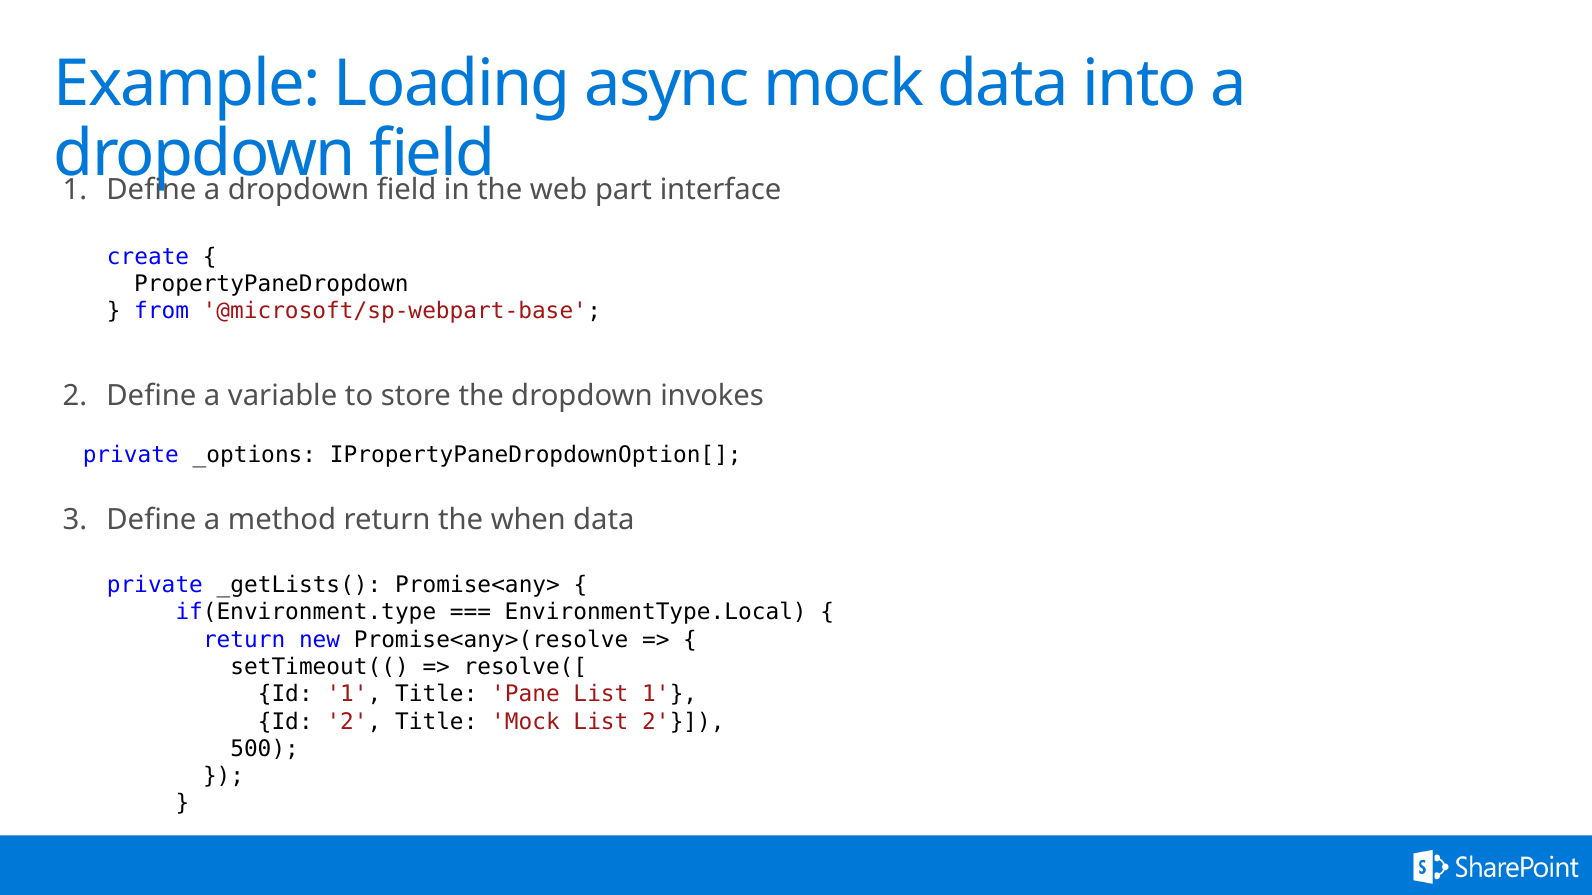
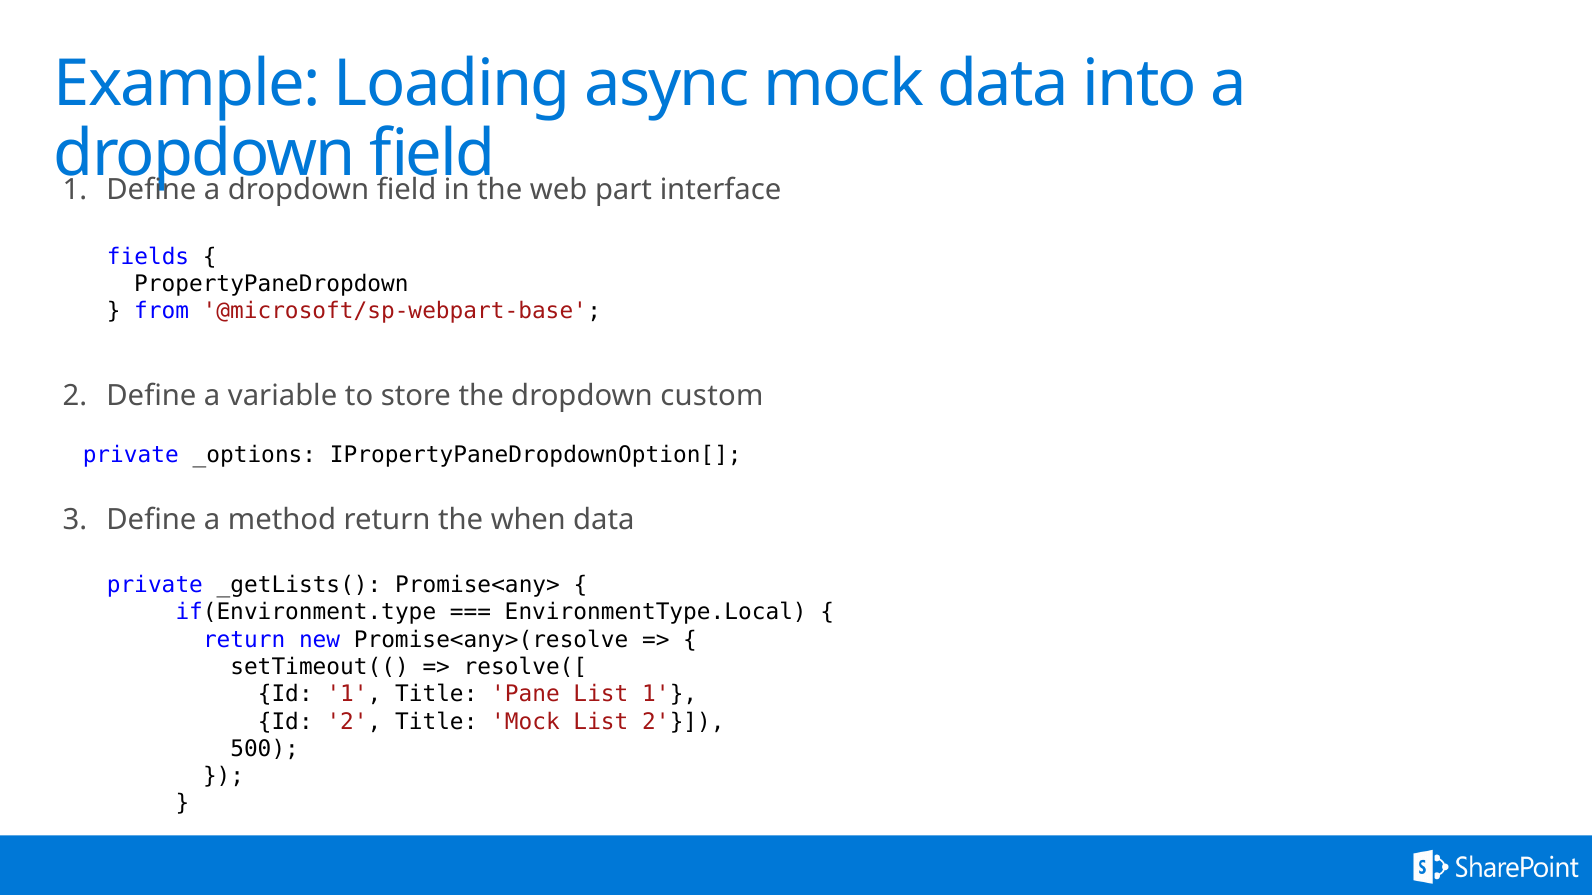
create: create -> fields (148, 257)
invokes: invokes -> custom (712, 396)
